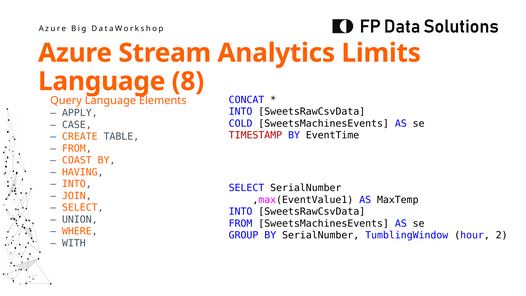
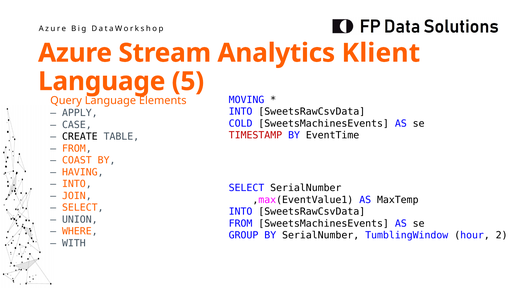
Limits: Limits -> Klient (381, 53)
8: 8 -> 5 (188, 81)
CONCAT: CONCAT -> MOVING (247, 100)
CREATE colour: orange -> black (80, 137)
